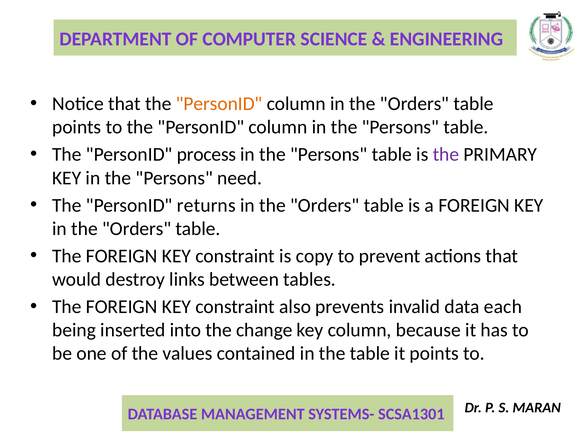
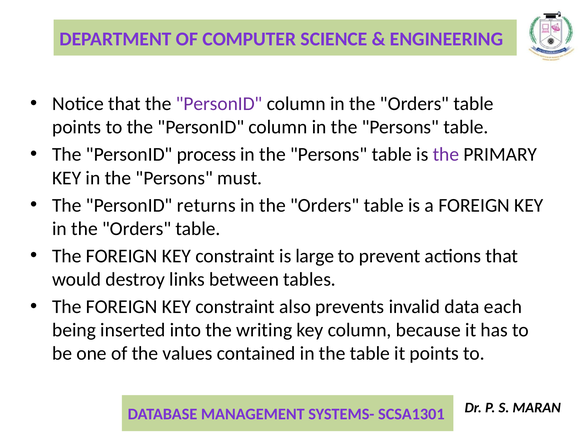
PersonID colour: orange -> purple (219, 104)
need: need -> must (240, 178)
copy: copy -> large (315, 256)
change: change -> writing (264, 330)
